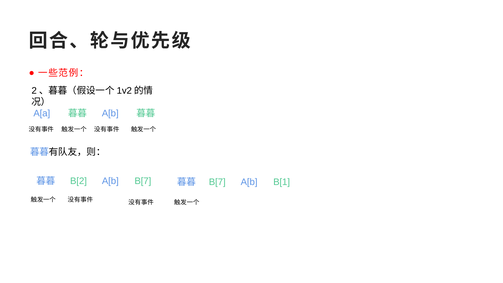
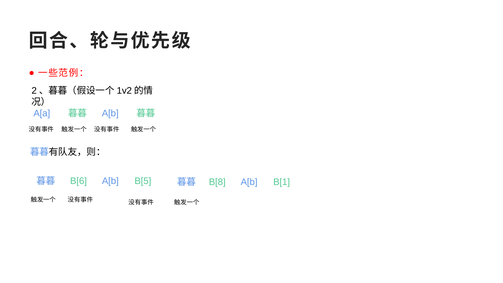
B[2: B[2 -> B[6 (78, 181)
A[b B[7: B[7 -> B[5 (143, 181)
B[7: B[7 -> B[8 (217, 182)
